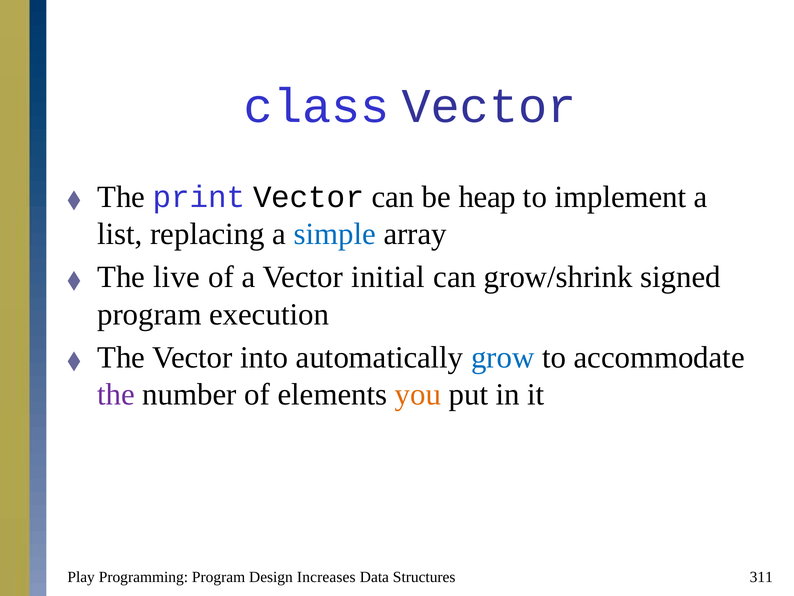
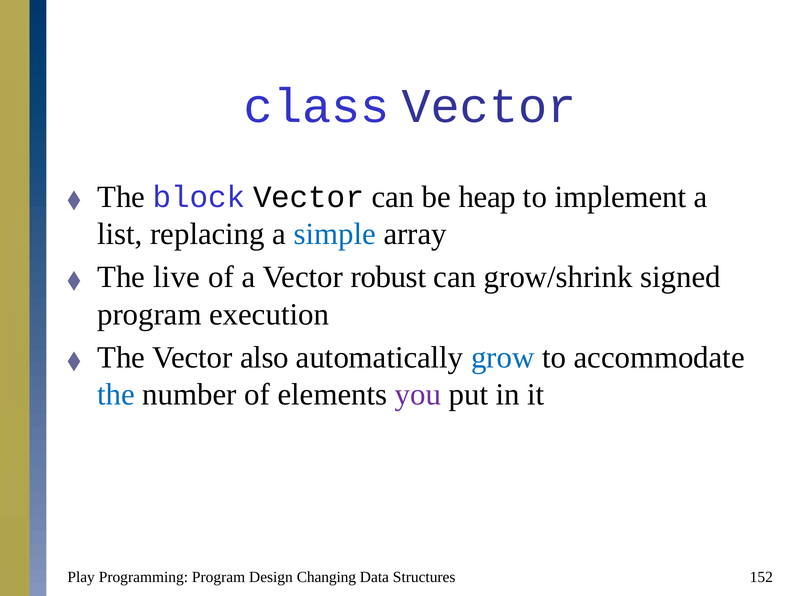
print: print -> block (199, 197)
initial: initial -> robust (388, 277)
into: into -> also (264, 357)
the colour: purple -> blue (116, 394)
you colour: orange -> purple (418, 394)
Increases: Increases -> Changing (326, 577)
311: 311 -> 152 (761, 577)
